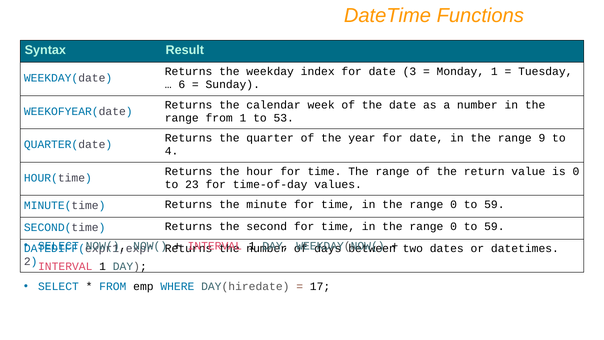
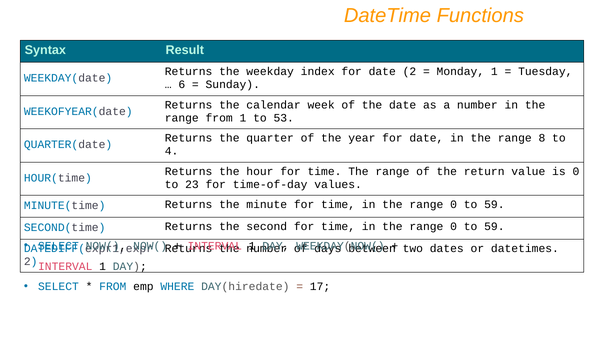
date 3: 3 -> 2 (409, 72)
9: 9 -> 8 (542, 138)
